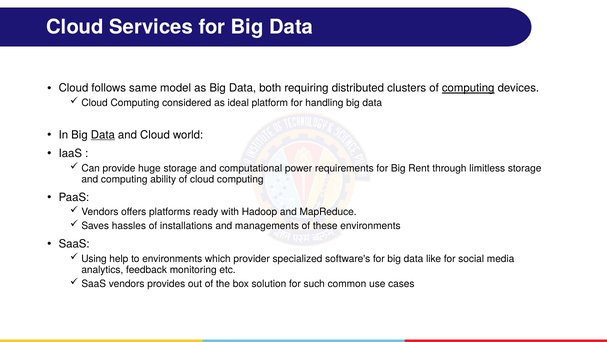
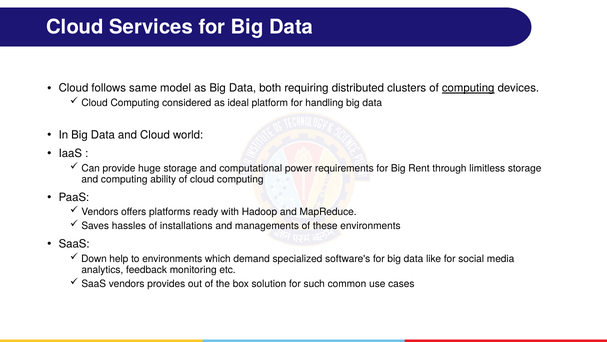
Data underline: present -> none (103, 135)
Using: Using -> Down (94, 258)
provider: provider -> demand (252, 258)
